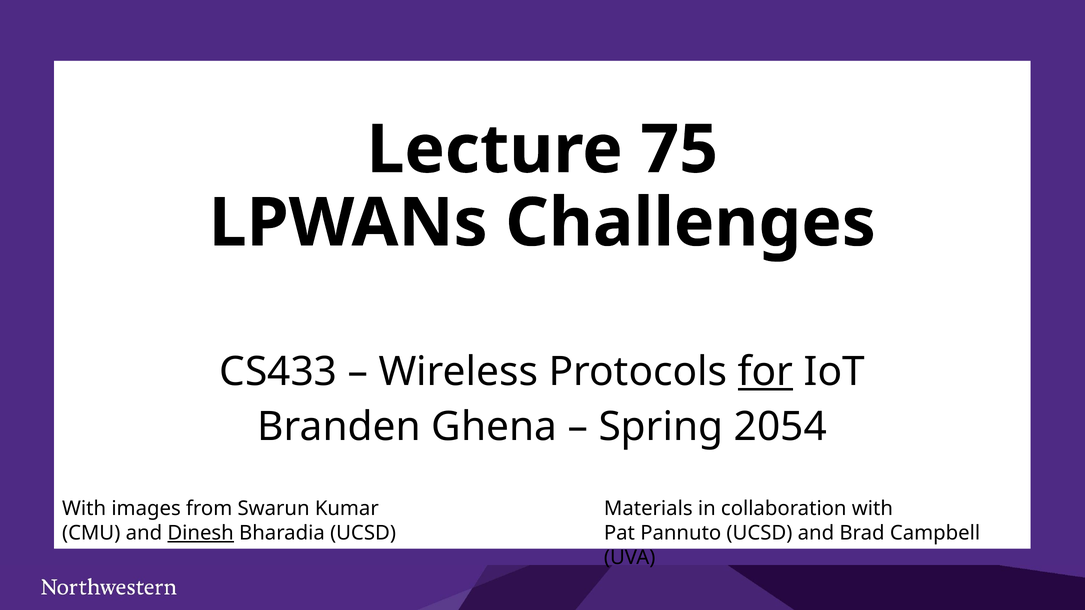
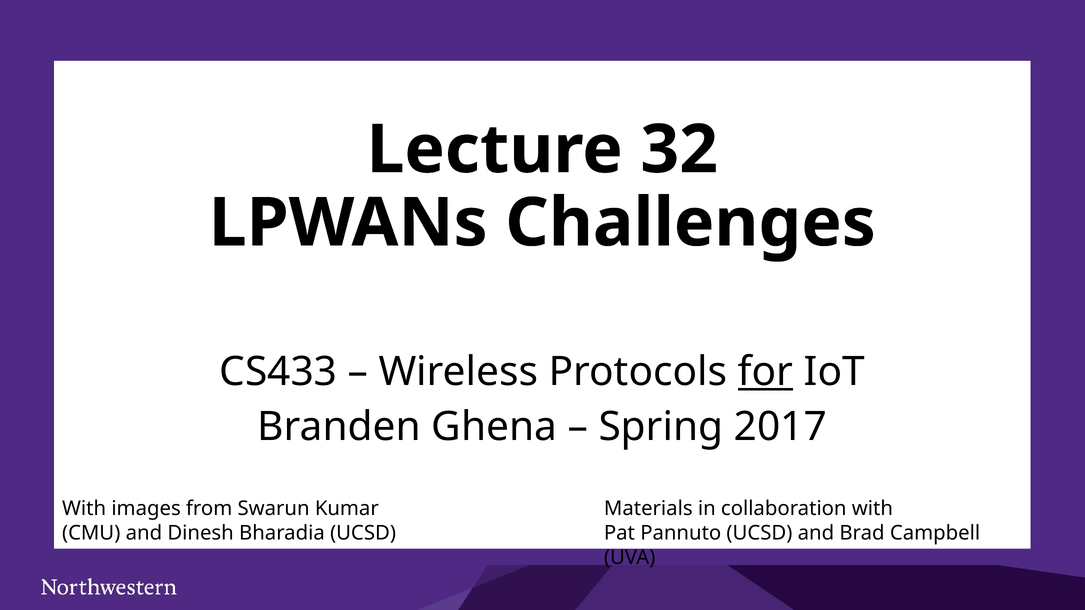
75: 75 -> 32 (679, 150)
2054: 2054 -> 2017 (780, 427)
Dinesh underline: present -> none (201, 533)
